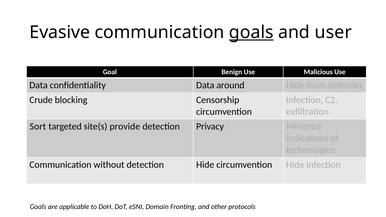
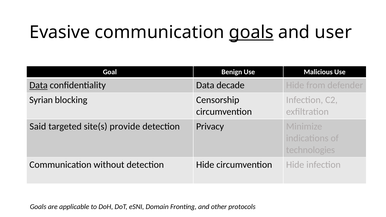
Data underline: none -> present (39, 85)
around: around -> decade (230, 85)
Crude: Crude -> Syrian (41, 100)
Sort: Sort -> Said (38, 126)
